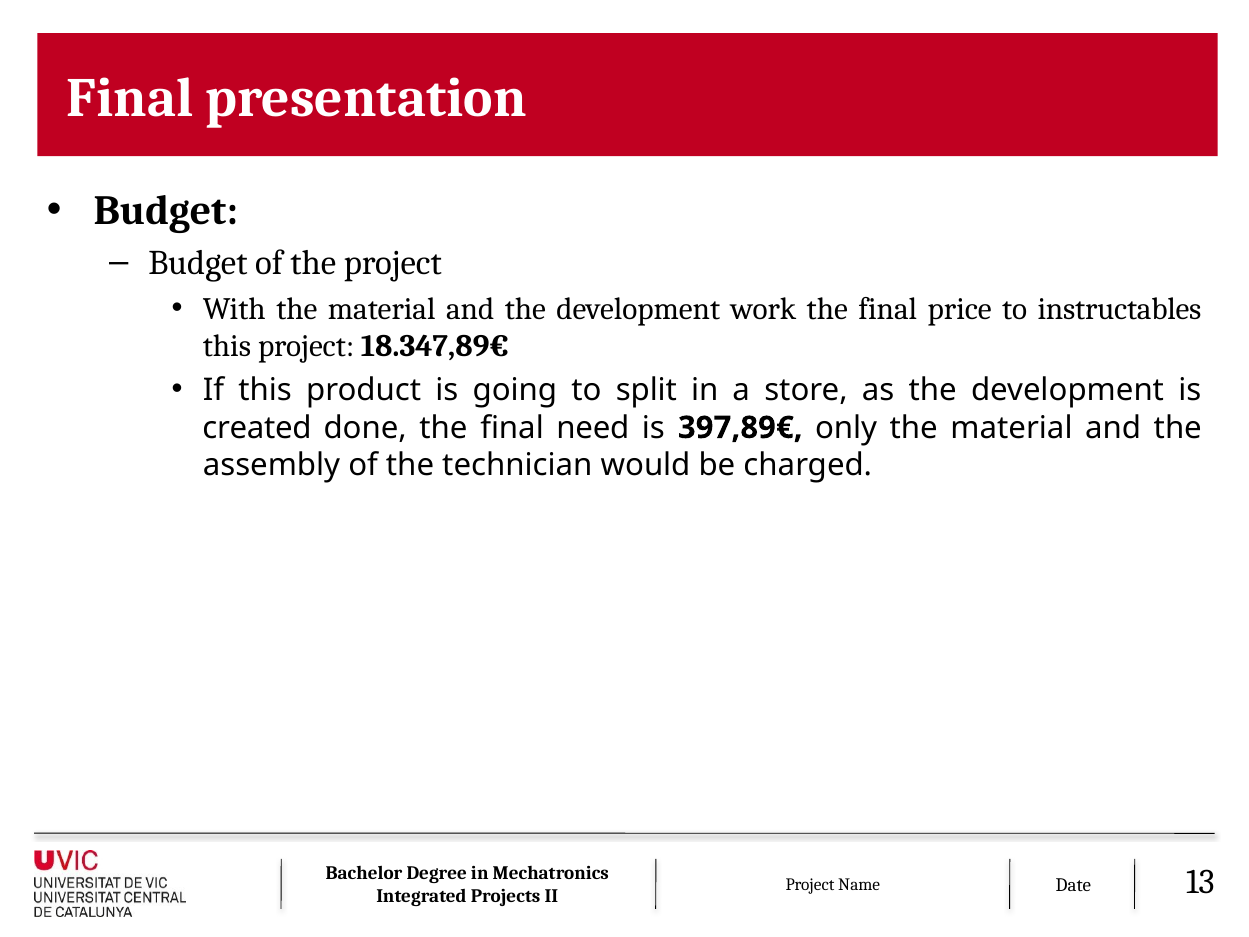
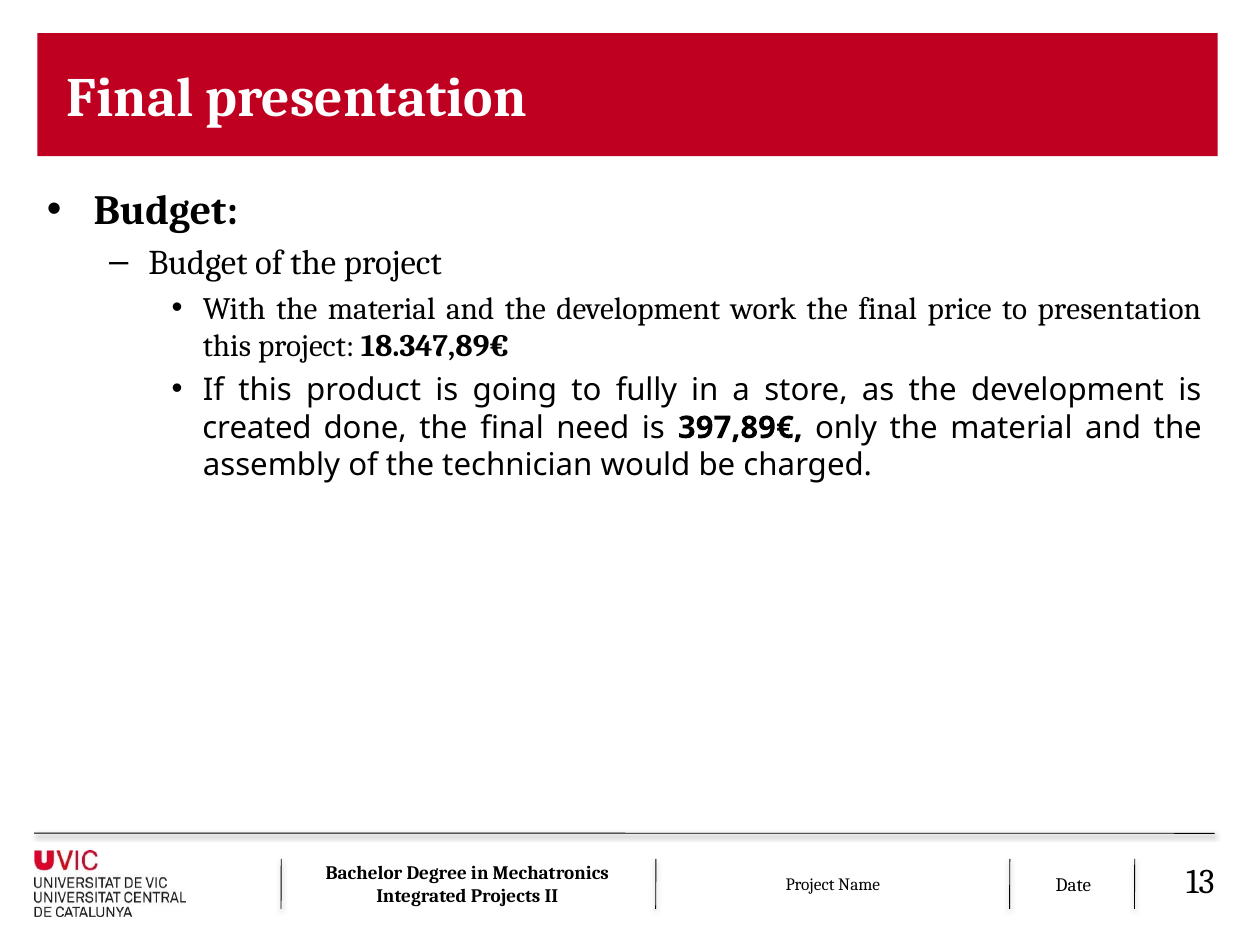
to instructables: instructables -> presentation (1119, 309)
split: split -> fully (646, 390)
